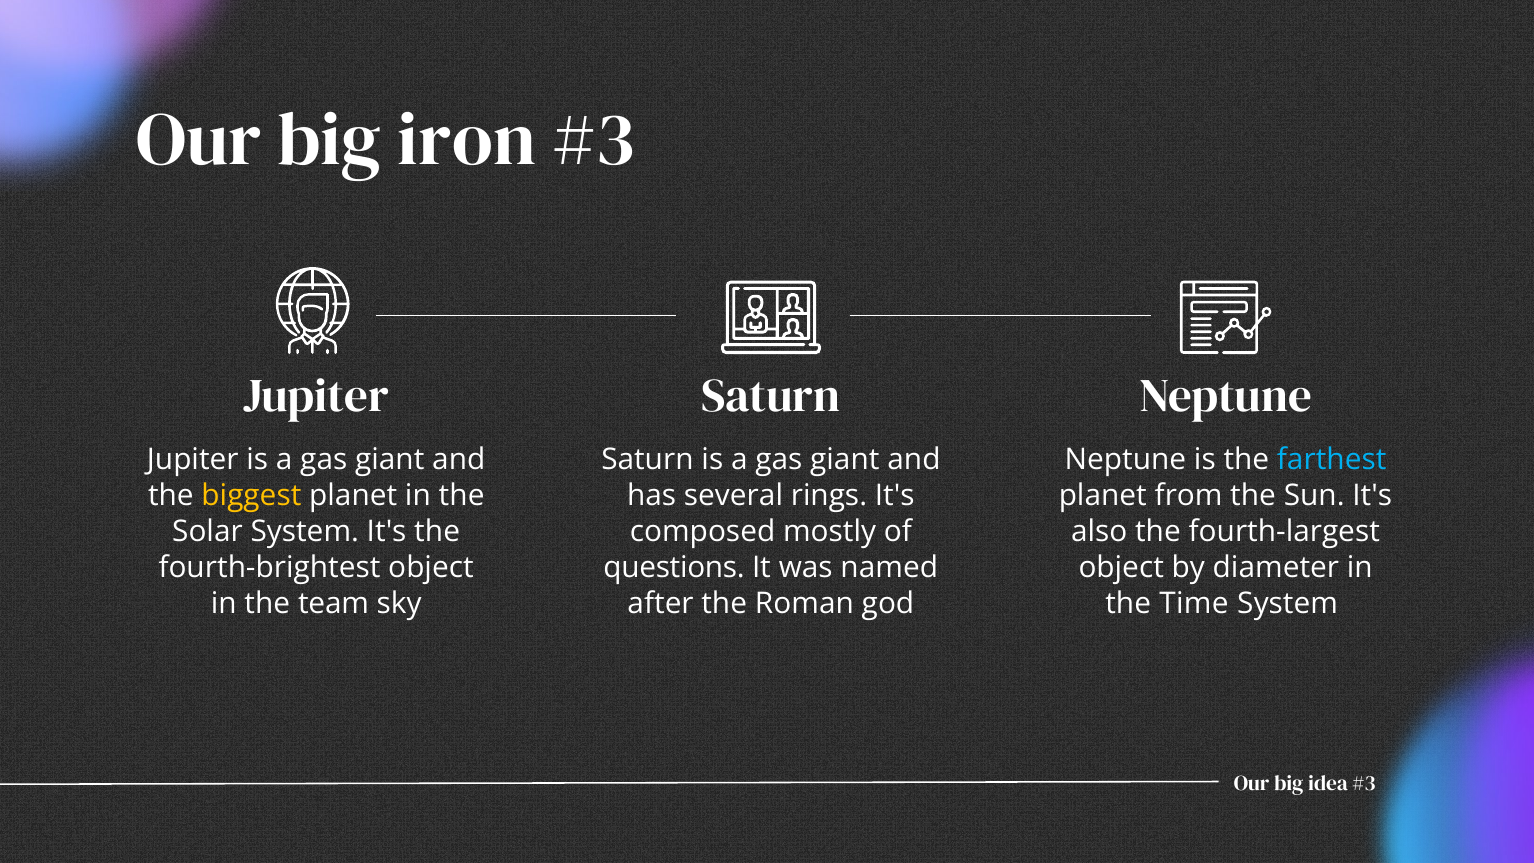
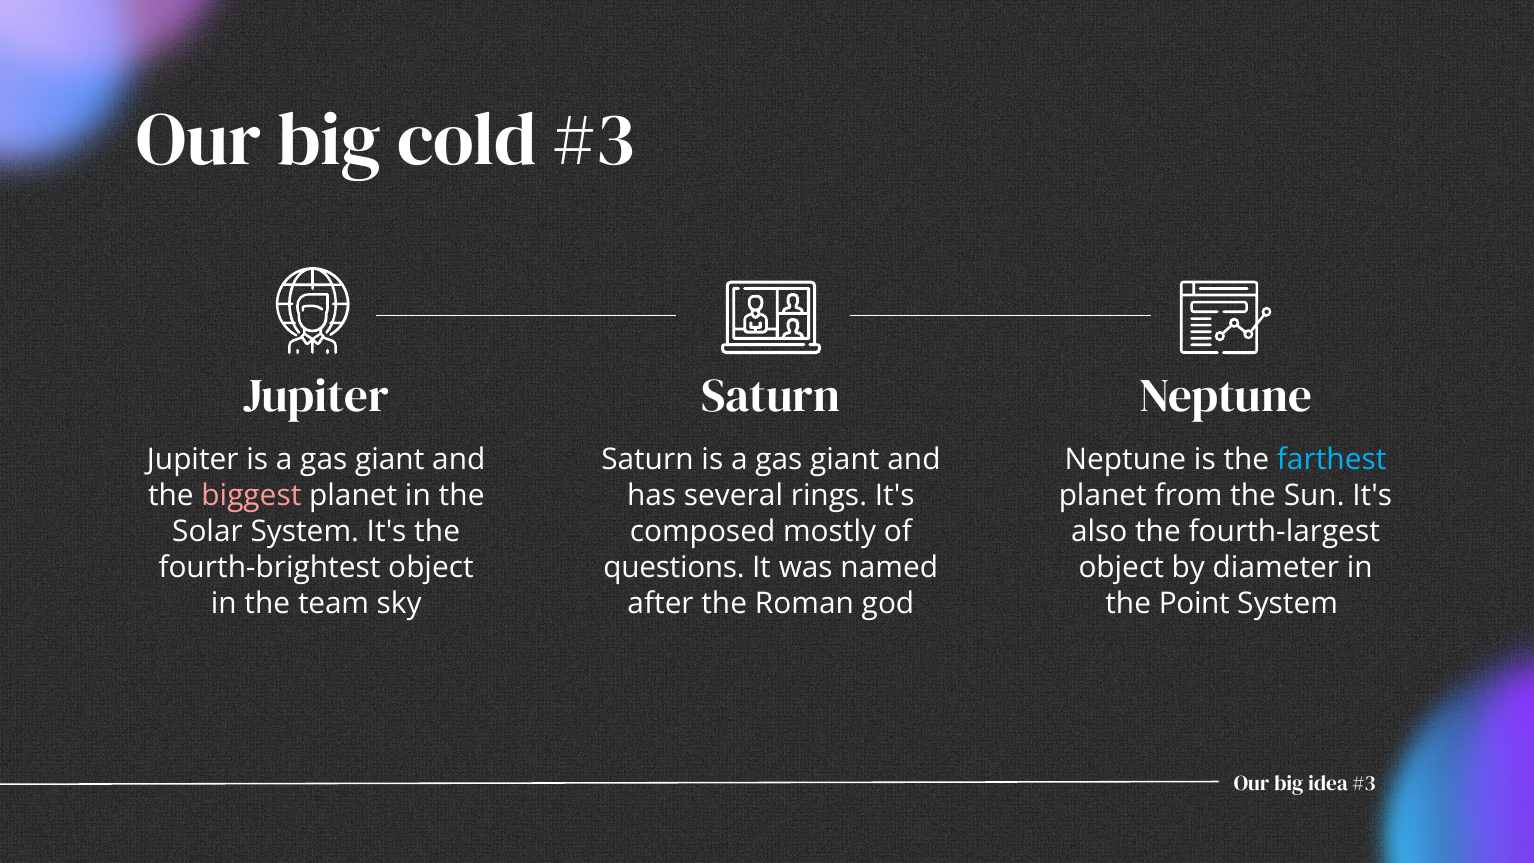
iron: iron -> cold (468, 140)
biggest colour: yellow -> pink (251, 496)
Time: Time -> Point (1194, 603)
